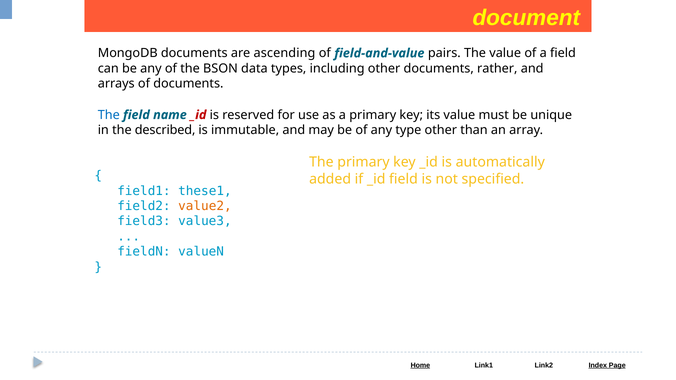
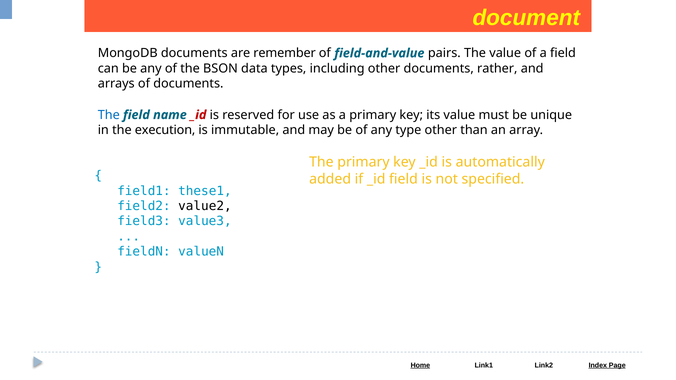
ascending: ascending -> remember (285, 53)
described: described -> execution (165, 130)
value2 colour: orange -> black (205, 206)
